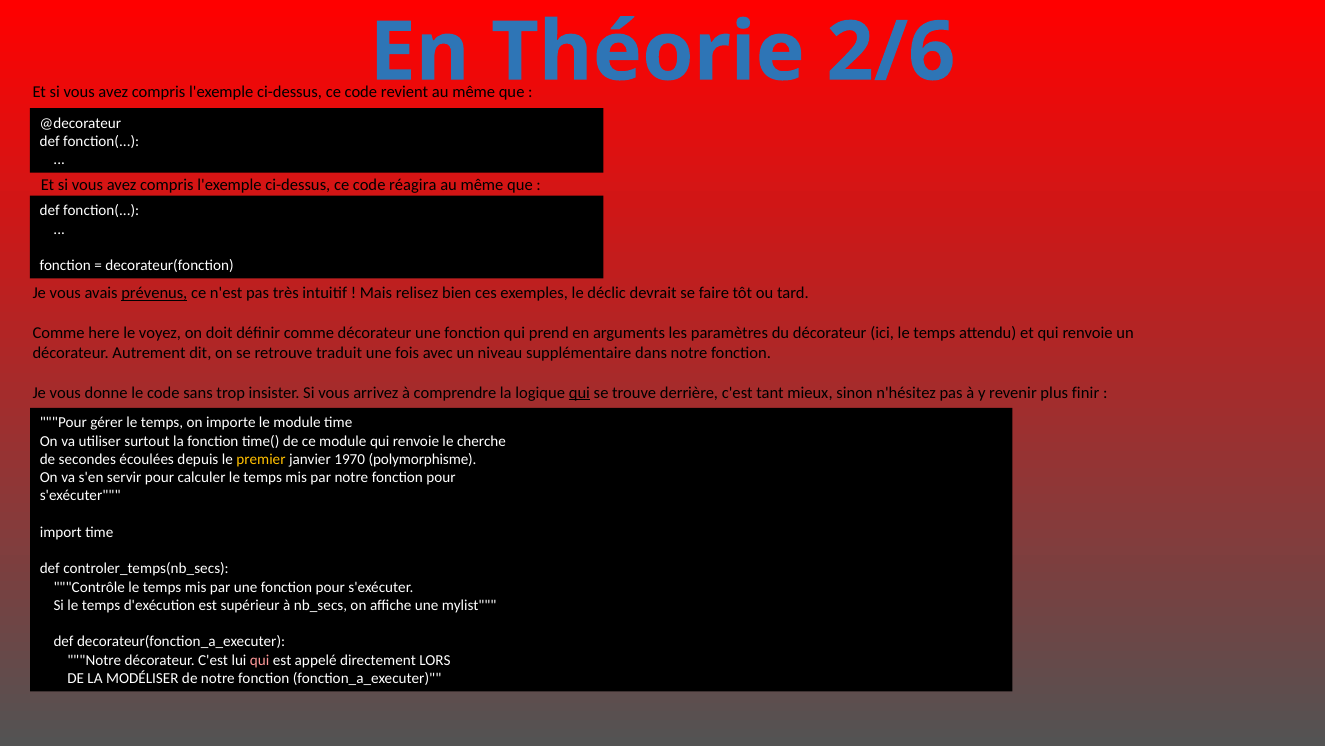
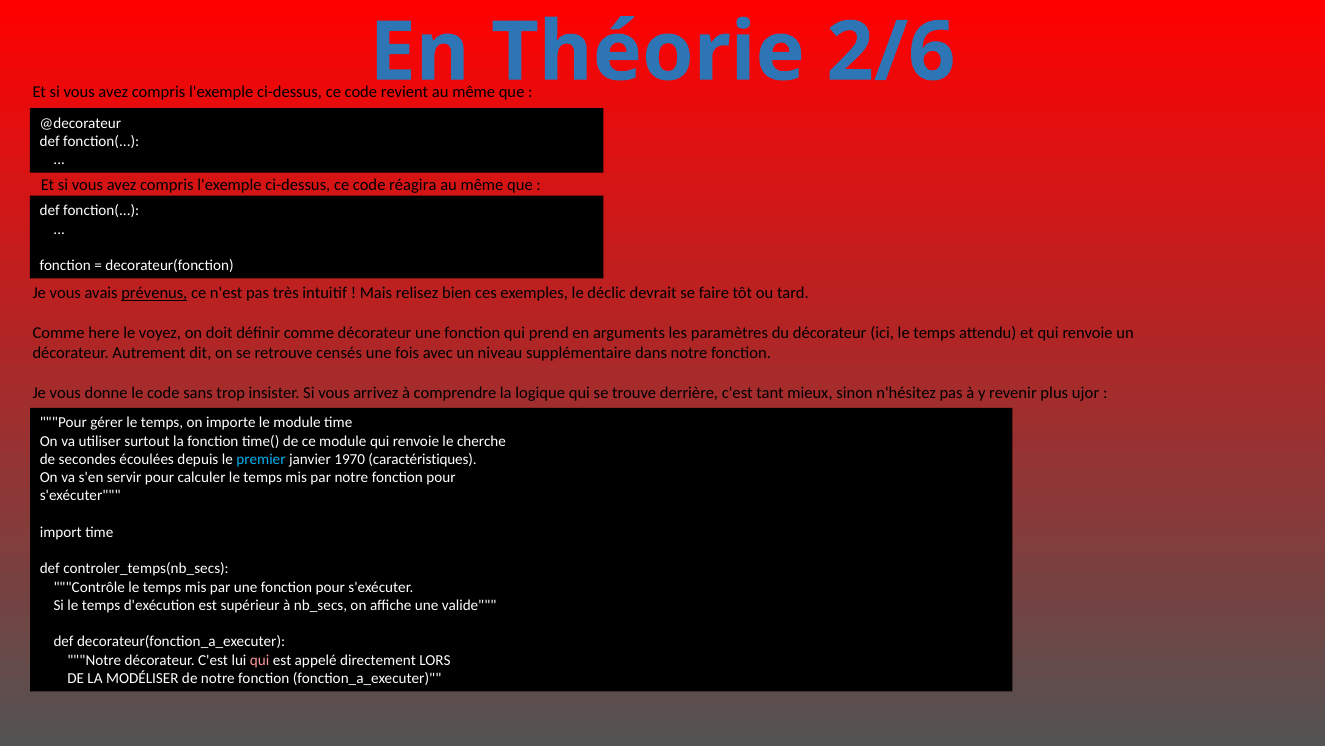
traduit: traduit -> censés (339, 353)
qui underline: present -> none (579, 392)
finir: finir -> ujor (1086, 392)
premier colour: yellow -> light blue (261, 459)
polymorphisme: polymorphisme -> caractéristiques (423, 459)
mylist: mylist -> valide (469, 605)
